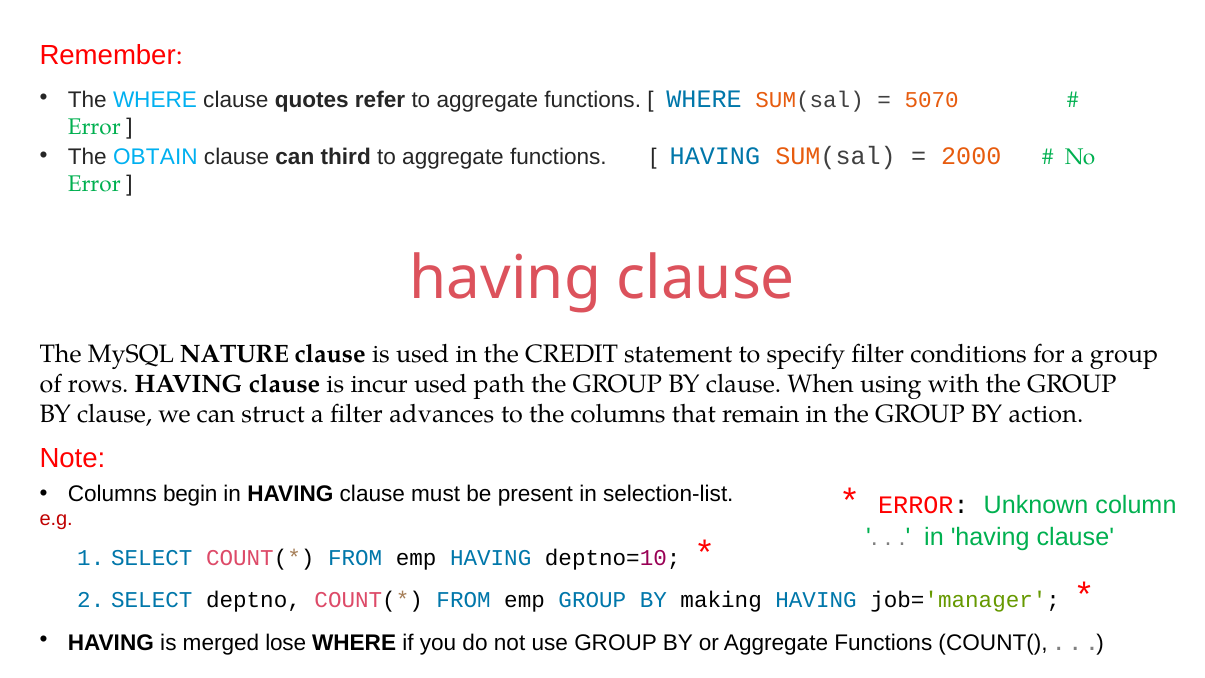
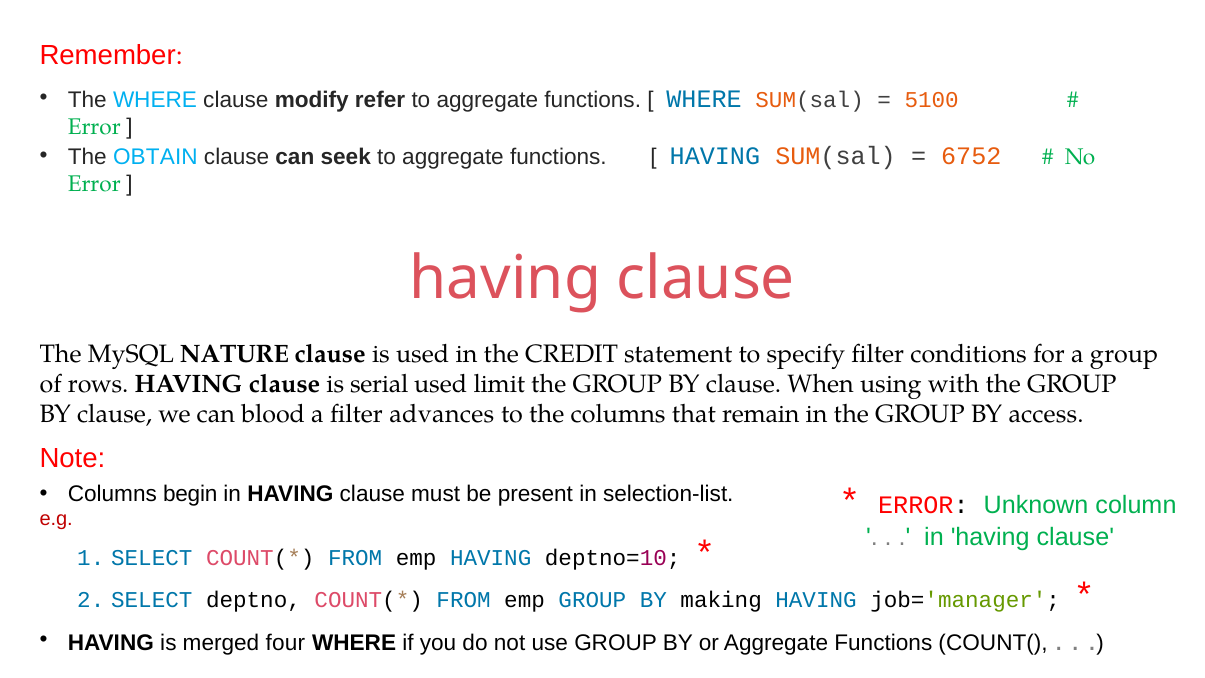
quotes: quotes -> modify (312, 100)
5070: 5070 -> 5100 (932, 100)
third: third -> seek (346, 157)
2000: 2000 -> 6752 (971, 156)
incur: incur -> serial (379, 384)
path: path -> limit (499, 384)
struct: struct -> blood (273, 415)
action: action -> access (1046, 415)
lose: lose -> four (285, 643)
